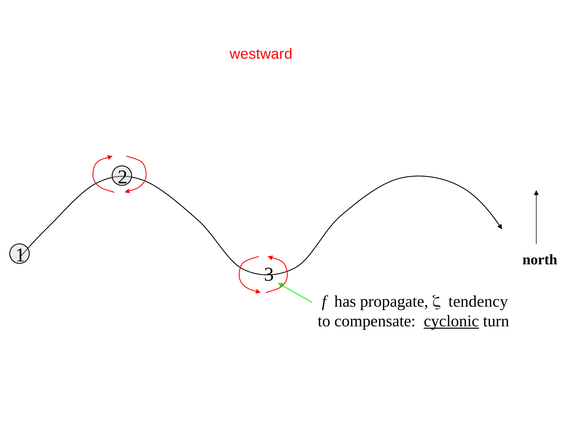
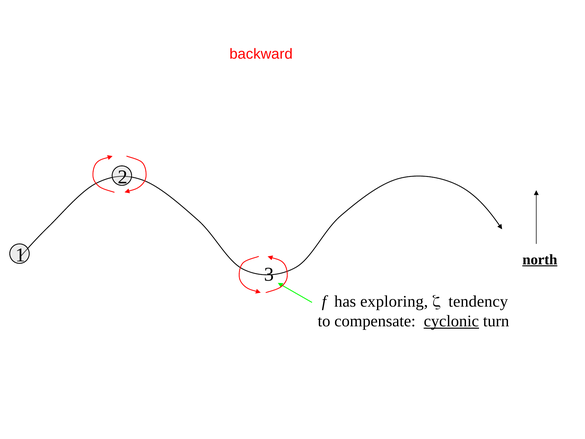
westward: westward -> backward (261, 54)
north underline: none -> present (540, 259)
propagate: propagate -> exploring (394, 301)
